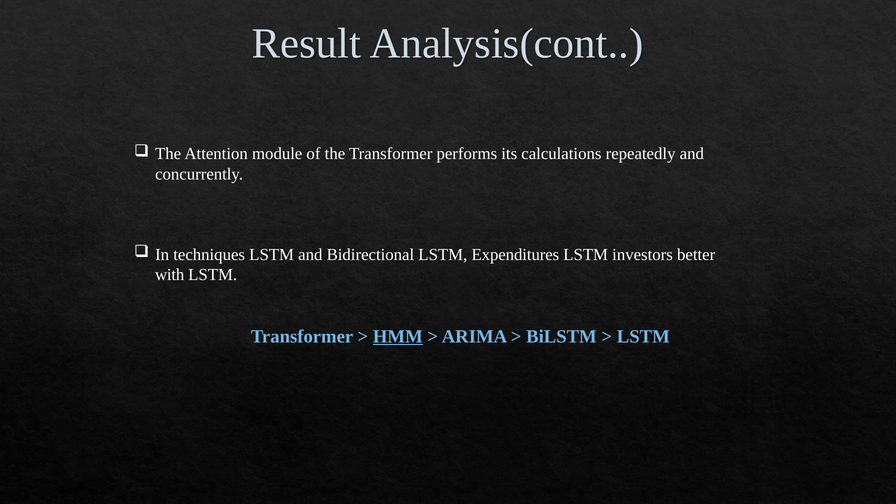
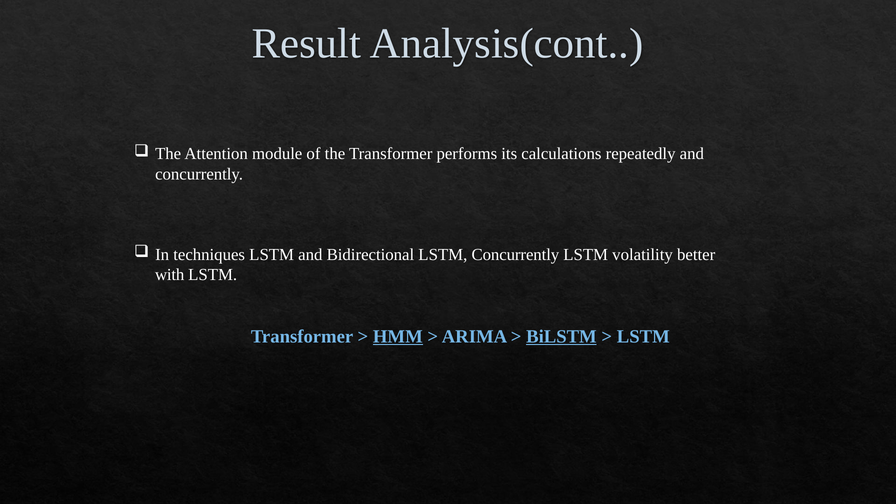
LSTM Expenditures: Expenditures -> Concurrently (515, 255)
investors: investors -> volatility (643, 255)
BiLSTM underline: none -> present (561, 337)
